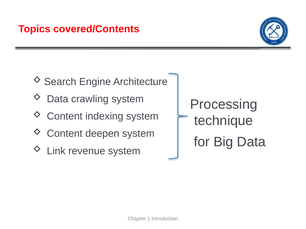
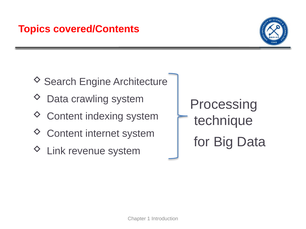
deepen: deepen -> internet (102, 134)
